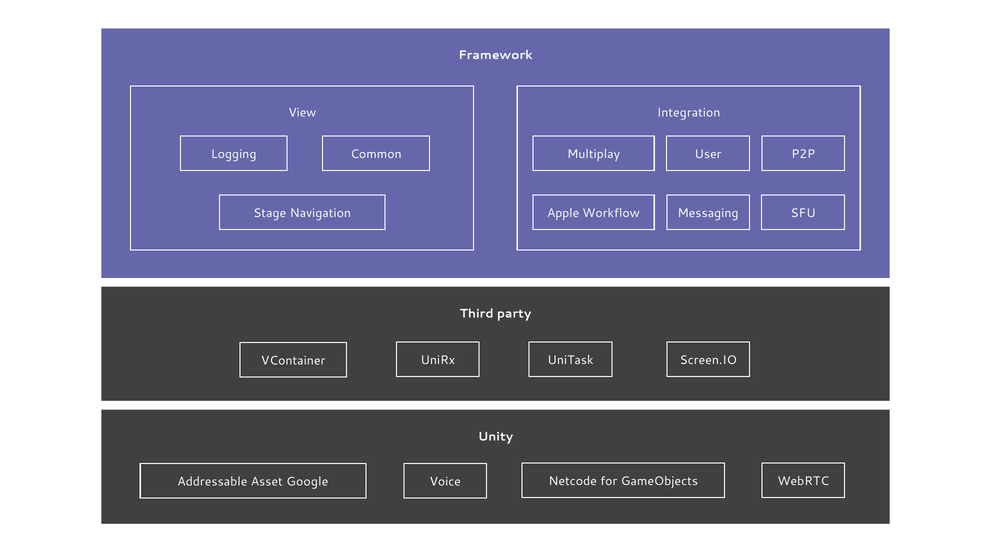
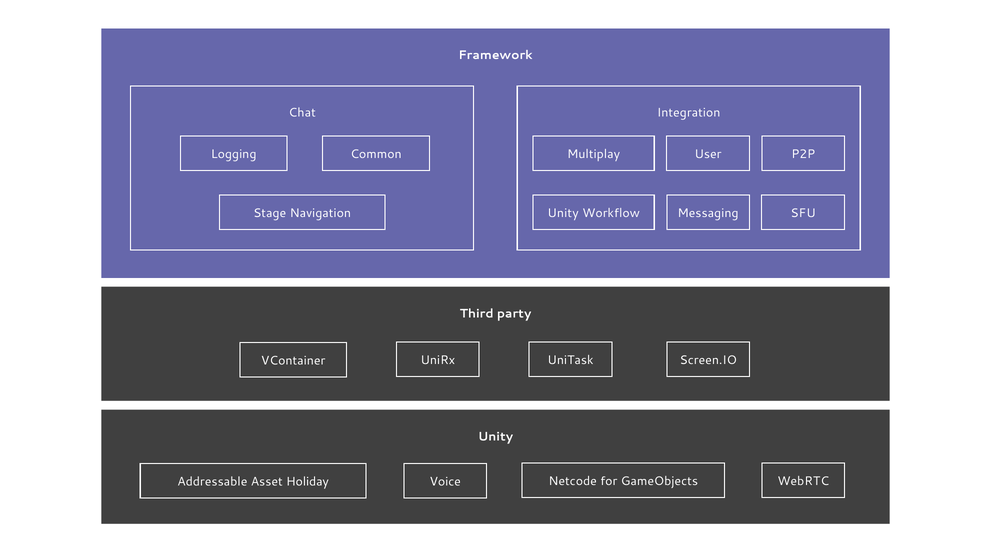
View: View -> Chat (302, 113)
Apple: Apple -> Unity (563, 213)
Google: Google -> Holiday (307, 481)
